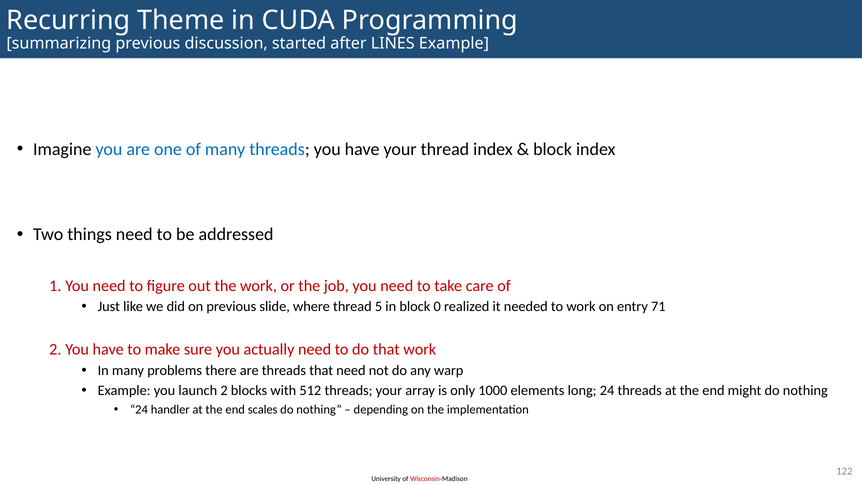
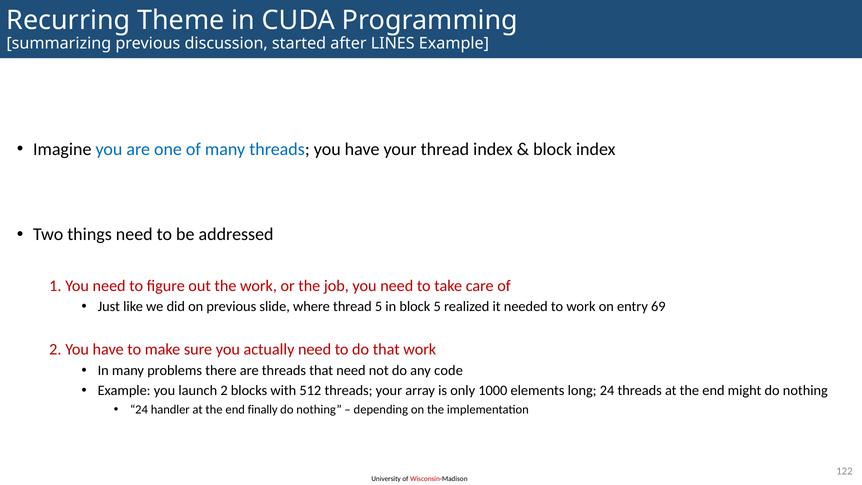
block 0: 0 -> 5 (437, 307)
71: 71 -> 69 (658, 307)
warp: warp -> code (449, 370)
scales: scales -> finally (263, 409)
